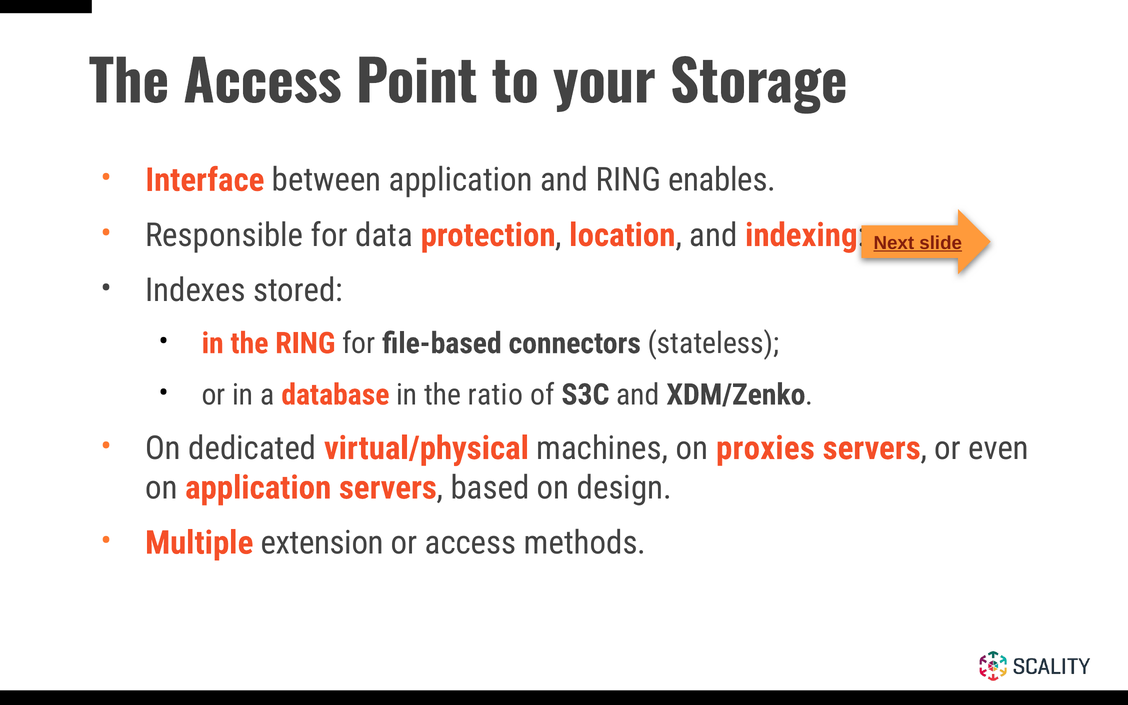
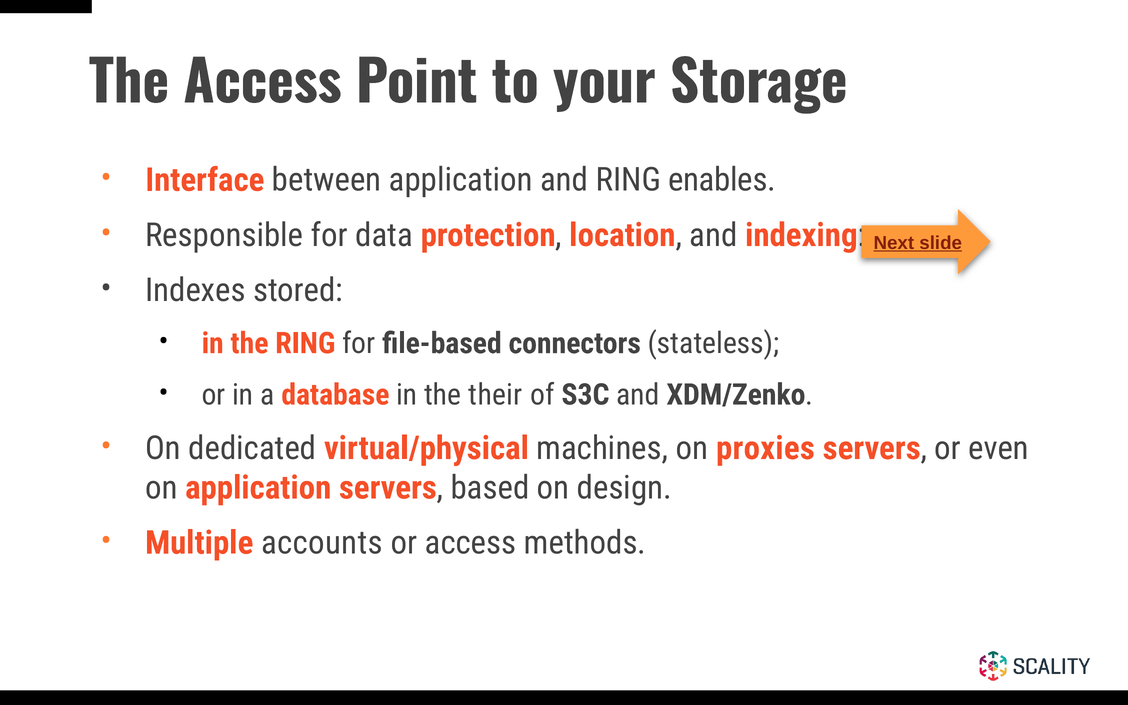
ratio: ratio -> their (495, 395)
extension: extension -> accounts (322, 543)
